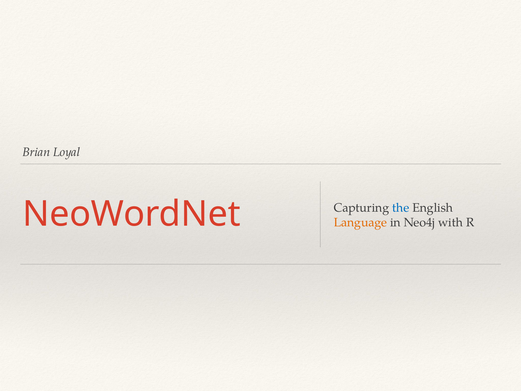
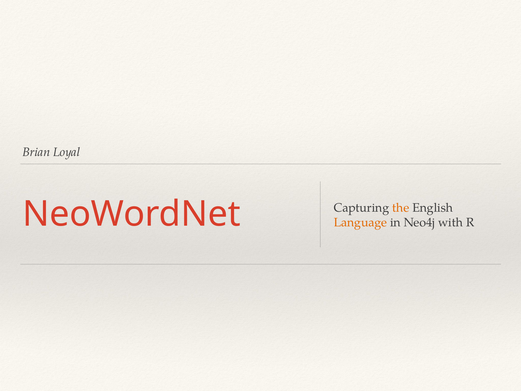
the colour: blue -> orange (401, 208)
